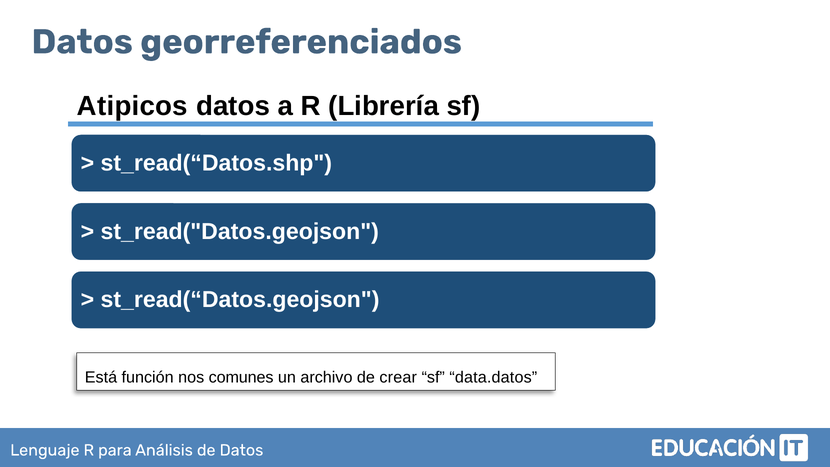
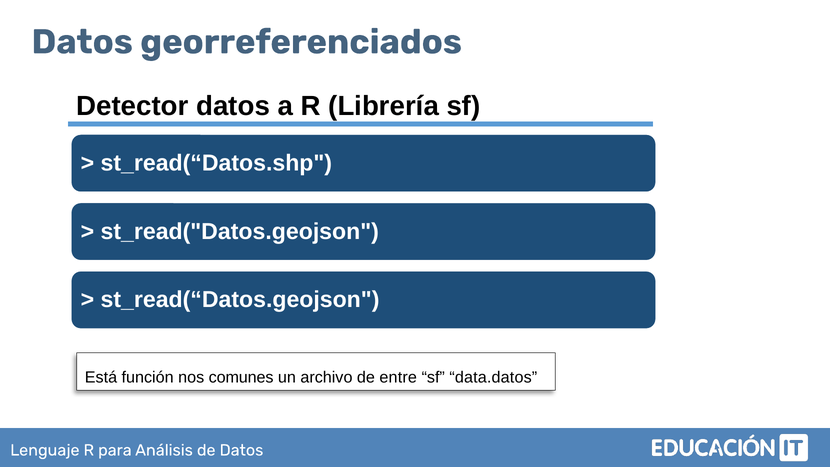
Atipicos: Atipicos -> Detector (132, 106)
crear: crear -> entre (398, 377)
